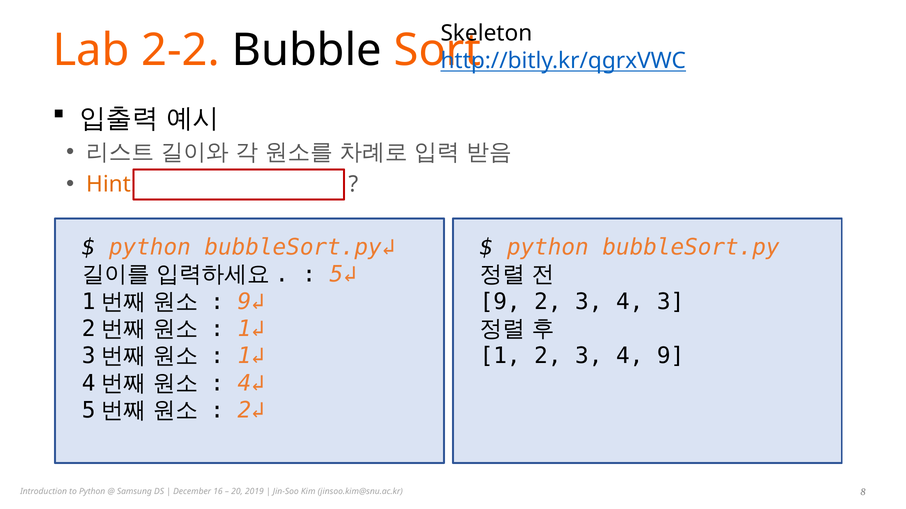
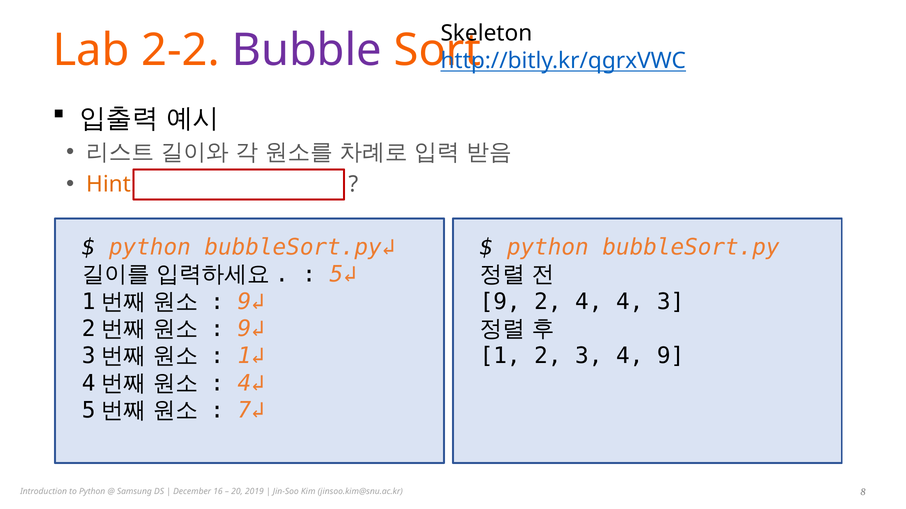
Bubble colour: black -> purple (307, 50)
9 2 3: 3 -> 4 (589, 302)
1↲: 1↲ -> 9↲ (251, 329)
2↲: 2↲ -> 7↲ (251, 411)
